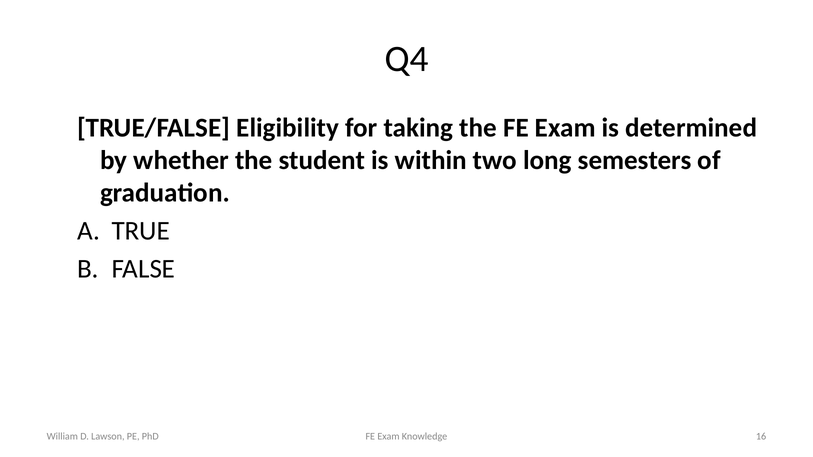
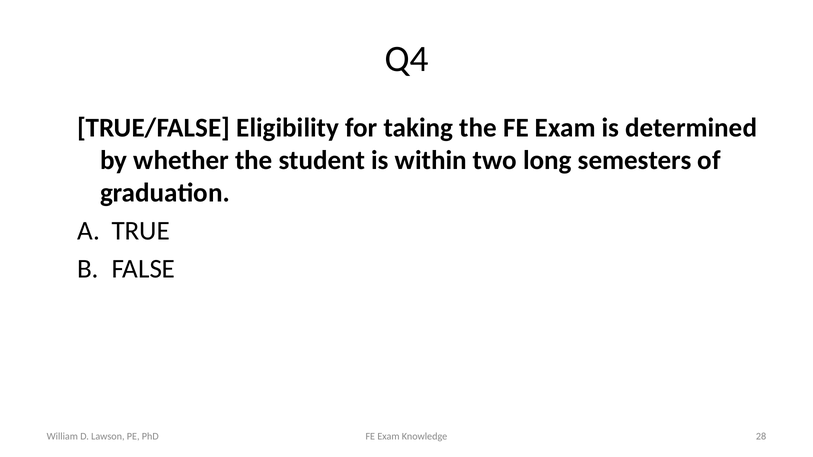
16: 16 -> 28 (761, 437)
